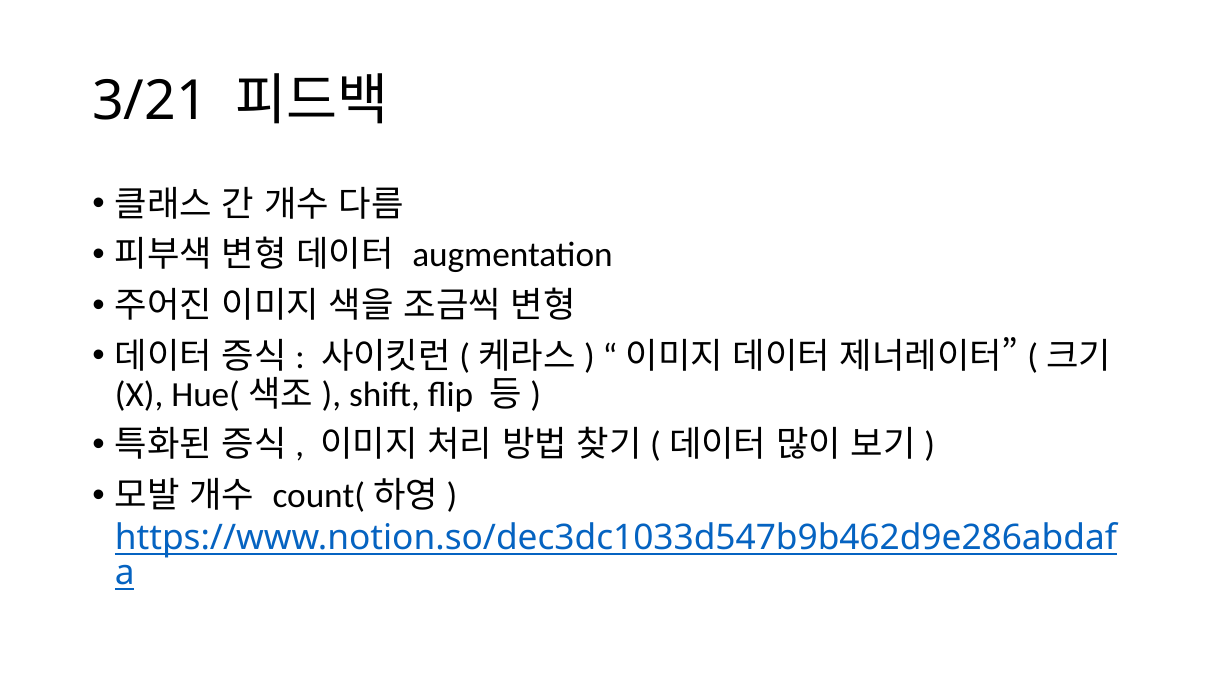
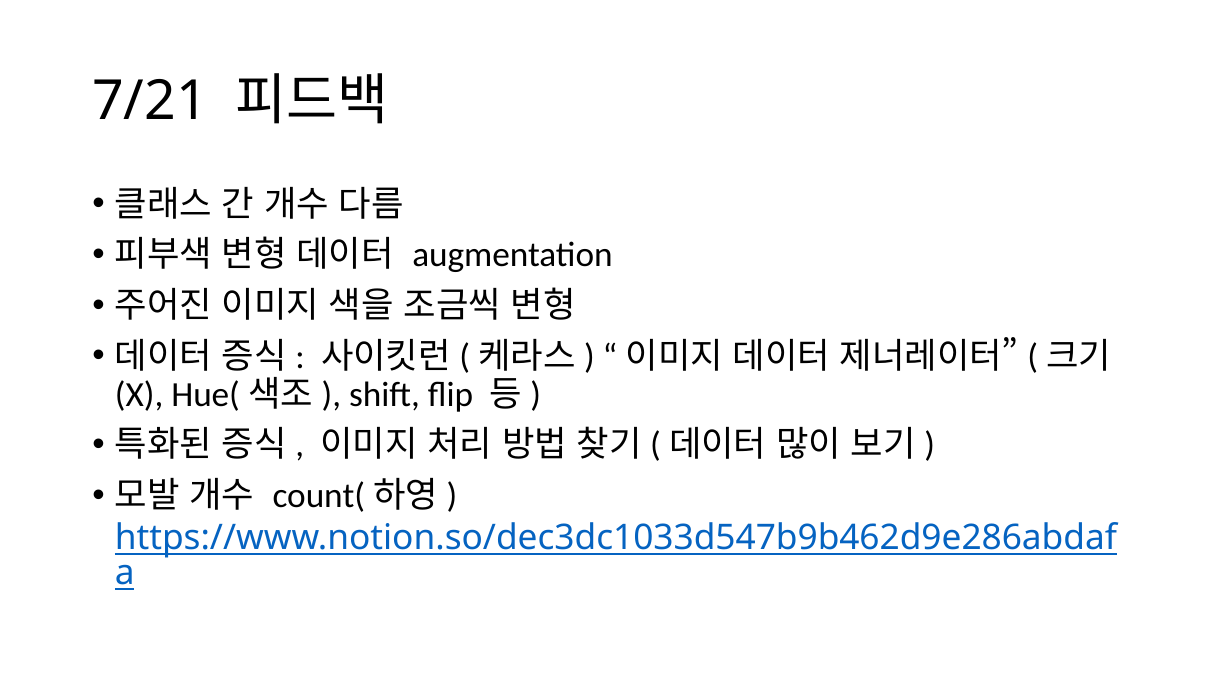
3/21: 3/21 -> 7/21 (150, 102)
